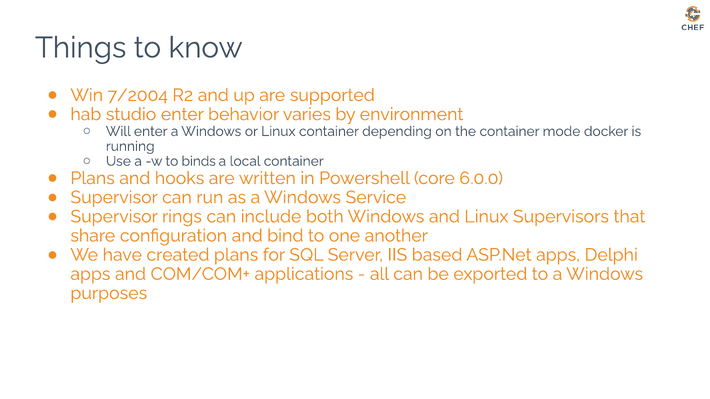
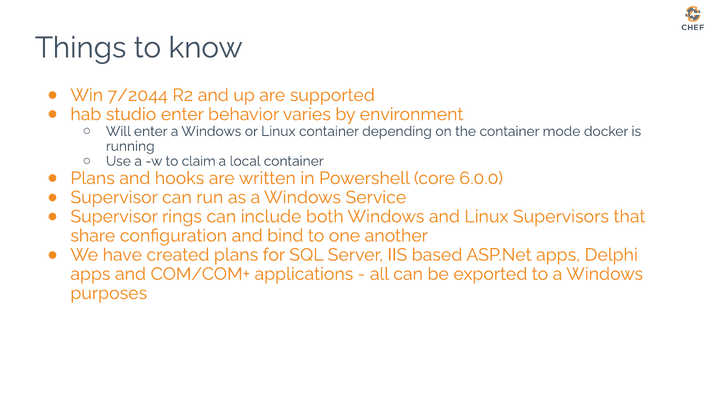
7/2004: 7/2004 -> 7/2044 (138, 95)
binds: binds -> claim (199, 161)
